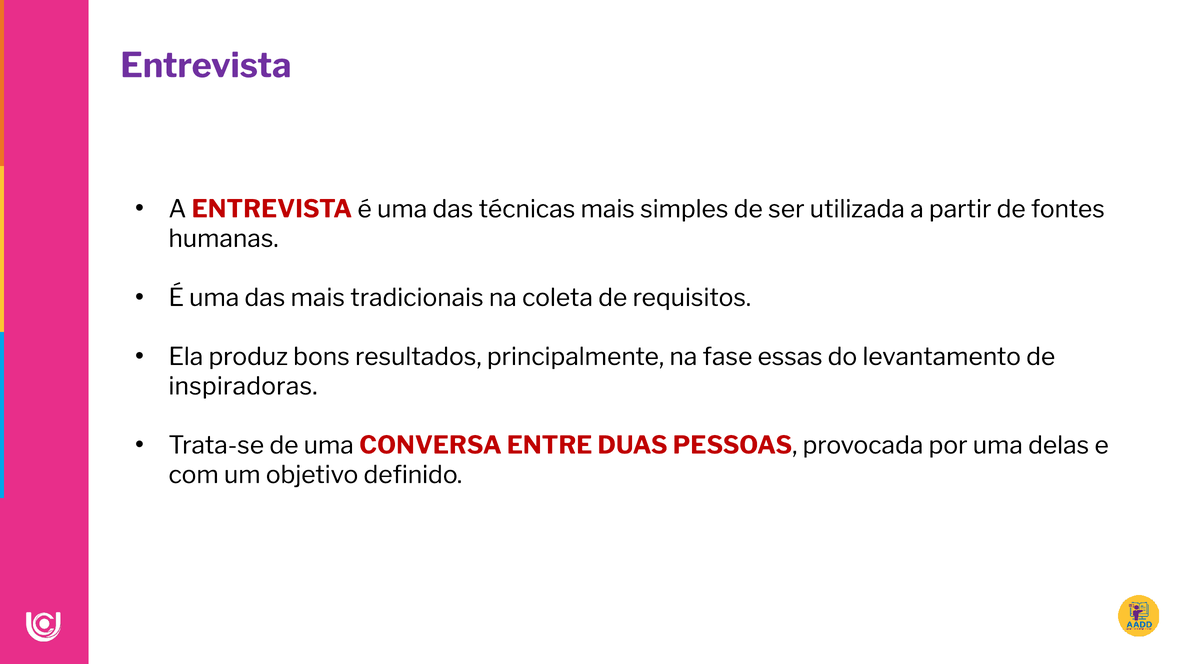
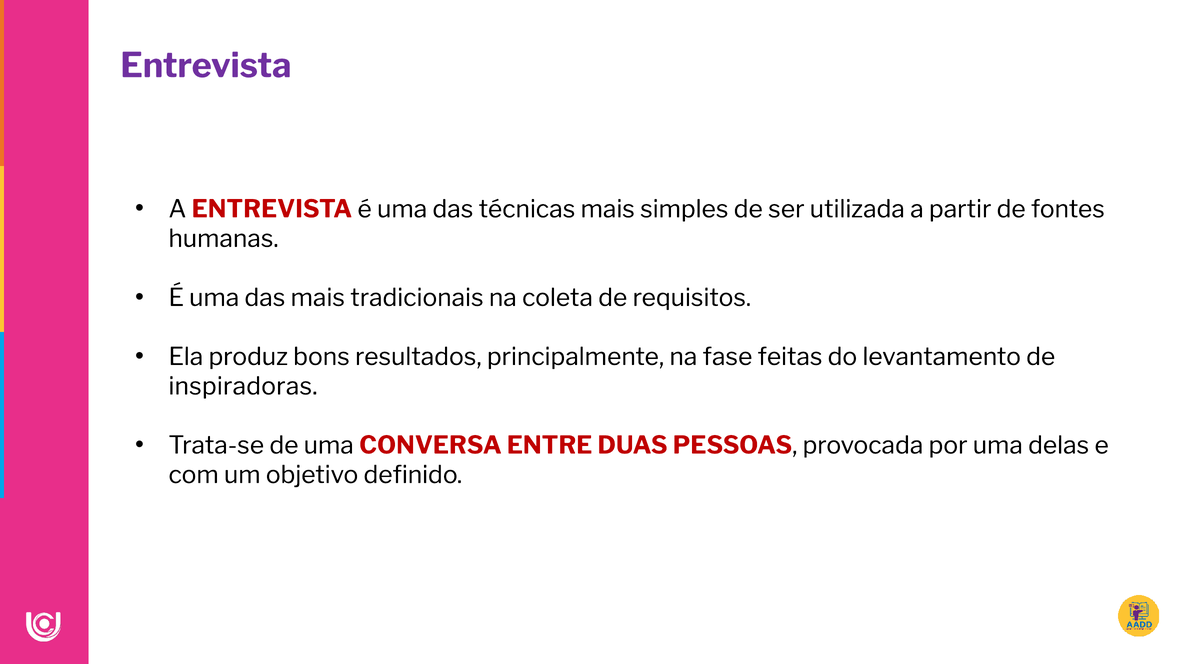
essas: essas -> feitas (790, 357)
